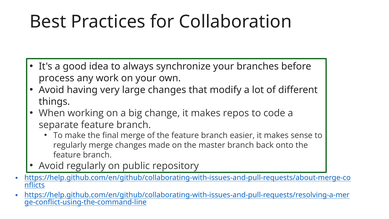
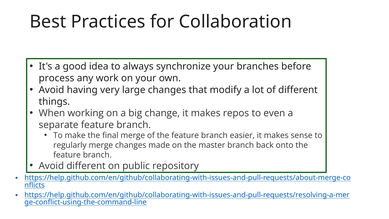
code: code -> even (274, 113)
Avoid regularly: regularly -> different (86, 166)
